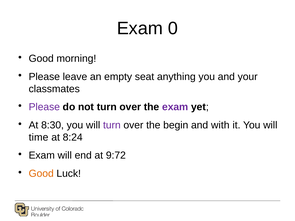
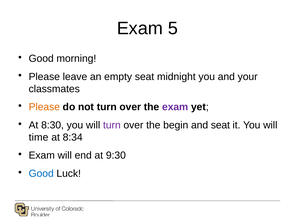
0: 0 -> 5 (173, 28)
anything: anything -> midnight (176, 77)
Please colour: purple -> orange (44, 107)
and with: with -> seat (220, 125)
8:24: 8:24 -> 8:34 (73, 137)
9:72: 9:72 -> 9:30 (116, 156)
Good colour: orange -> blue (41, 174)
